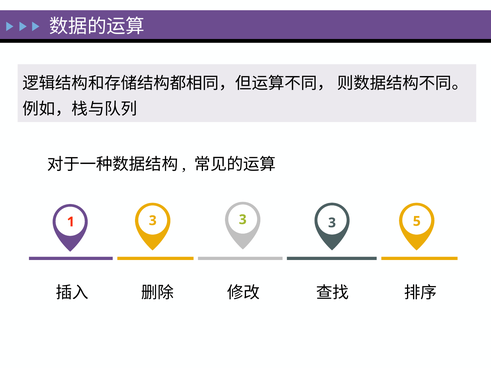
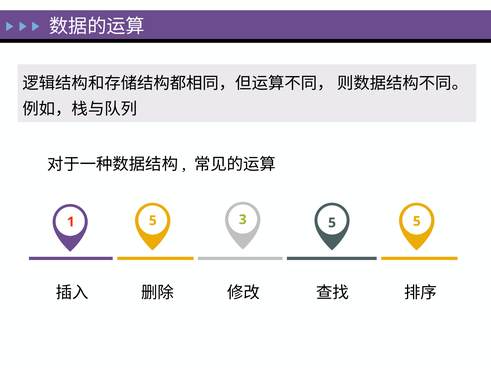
1 3: 3 -> 5 (153, 221)
3: 3 -> 5 (332, 223)
